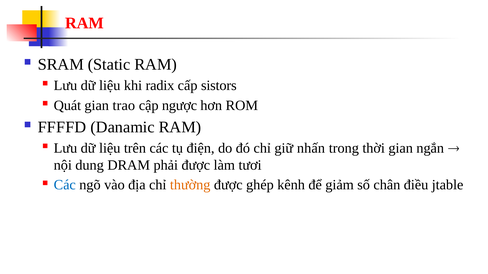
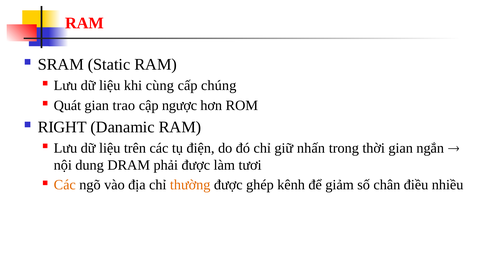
radix: radix -> cùng (160, 86)
sistors: sistors -> chúng (219, 86)
FFFFD: FFFFD -> RIGHT (62, 127)
Các colour: blue -> orange (65, 185)
jtable: jtable -> nhiều (448, 185)
